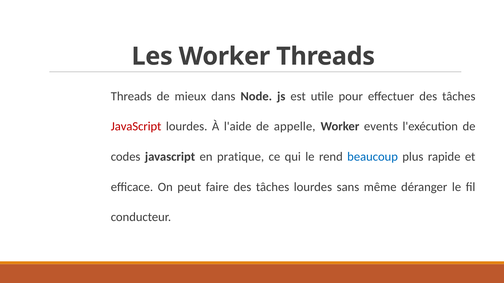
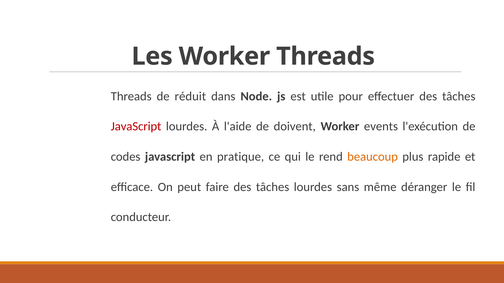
mieux: mieux -> réduit (190, 96)
appelle: appelle -> doivent (295, 127)
beaucoup colour: blue -> orange (373, 157)
